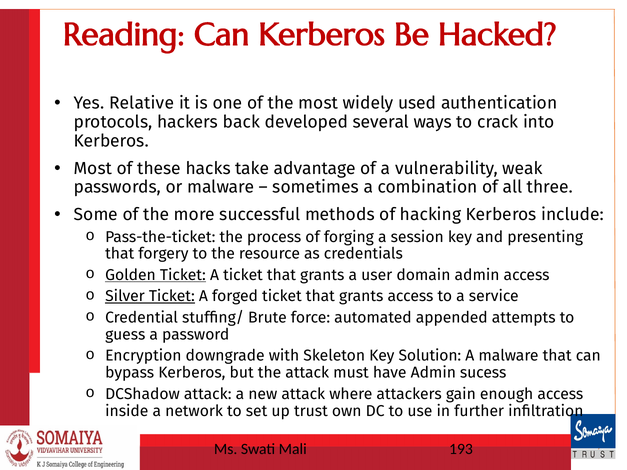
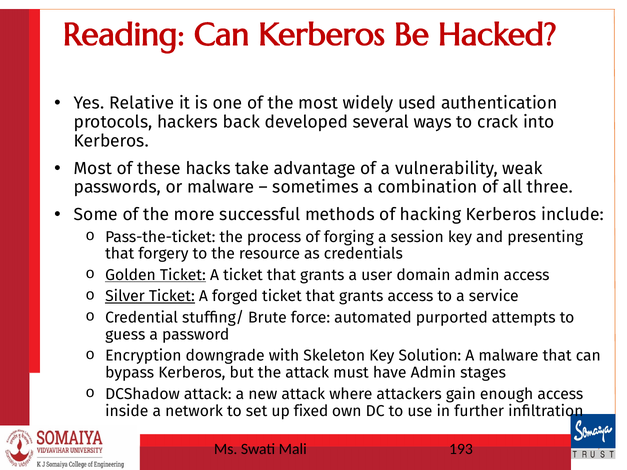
appended: appended -> purported (452, 318)
sucess: sucess -> stages (483, 373)
trust: trust -> fixed (311, 411)
